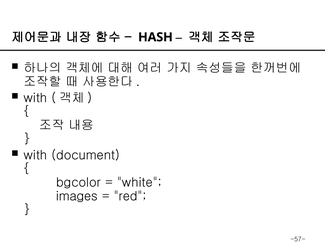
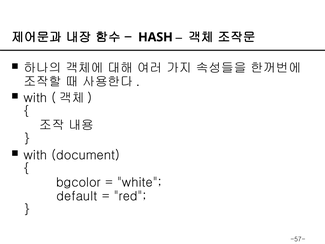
images: images -> default (77, 196)
